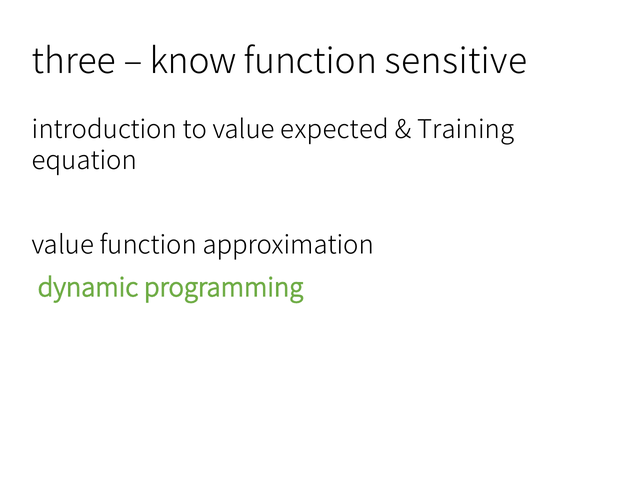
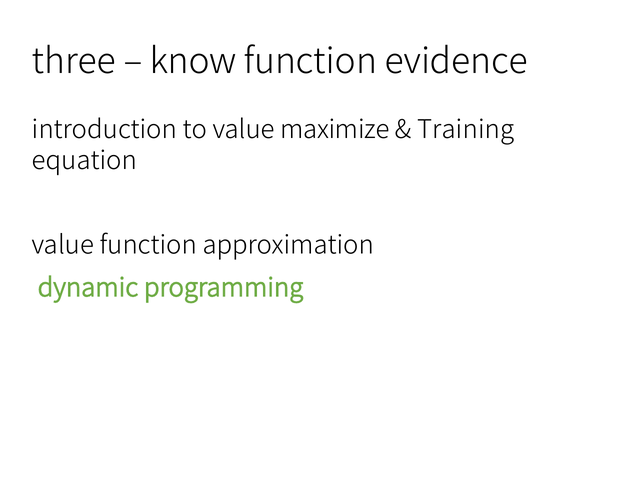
sensitive: sensitive -> evidence (456, 62)
expected: expected -> maximize (335, 130)
